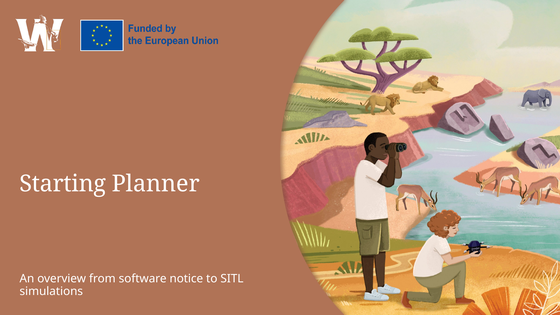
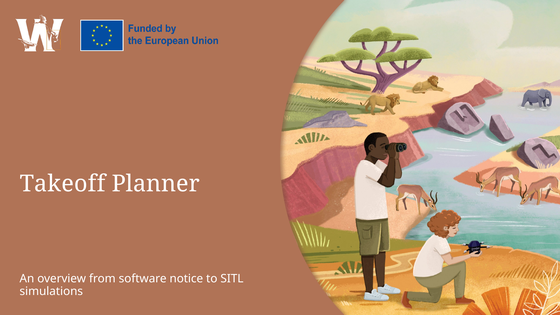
Starting: Starting -> Takeoff (63, 184)
